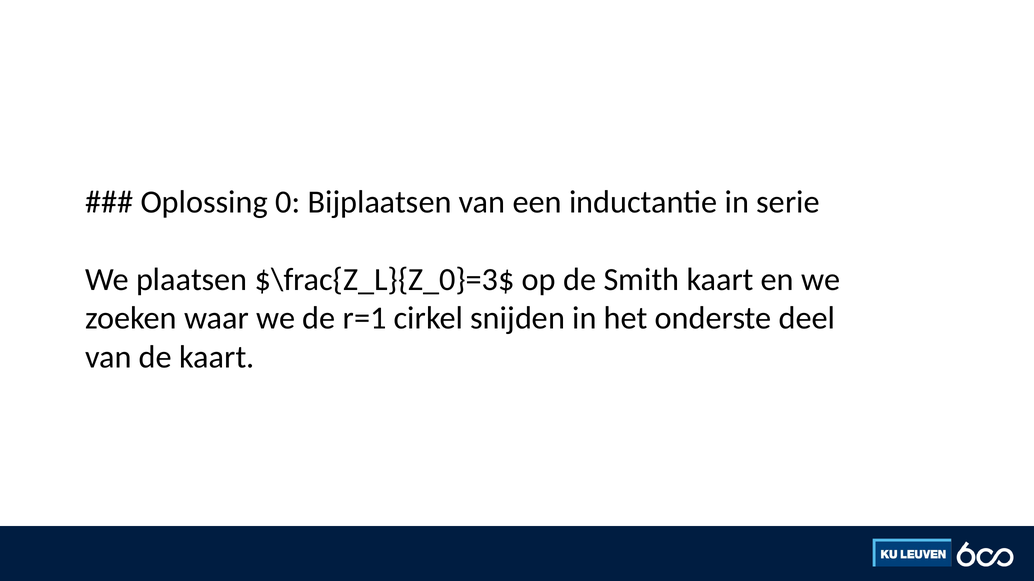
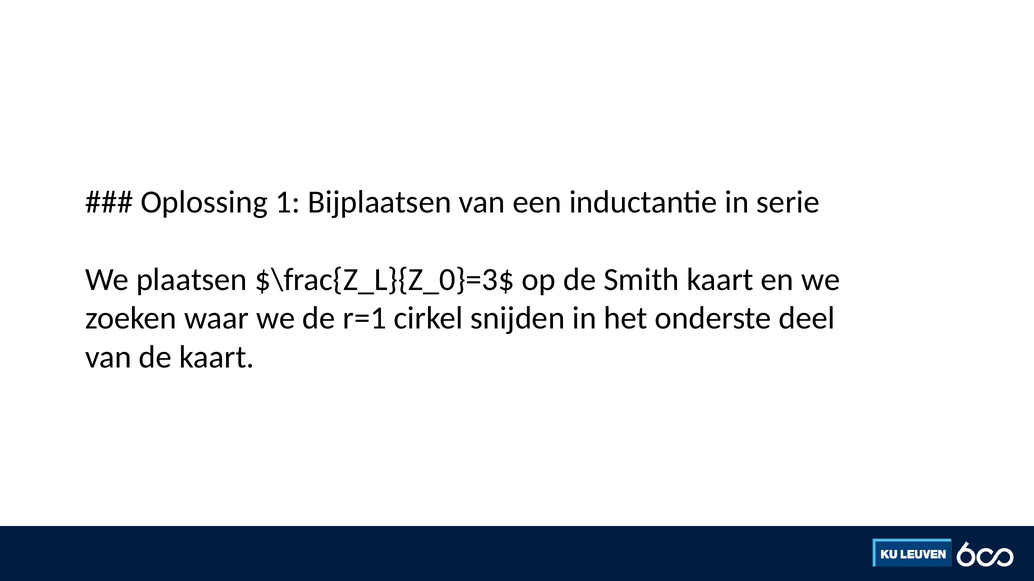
0: 0 -> 1 (288, 202)
